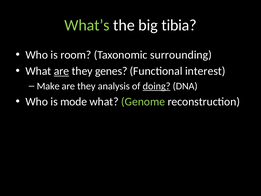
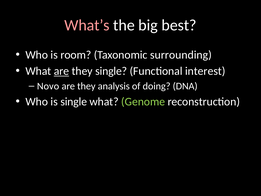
What’s colour: light green -> pink (87, 25)
tibia: tibia -> best (179, 25)
they genes: genes -> single (111, 71)
Make: Make -> Novo (48, 86)
doing underline: present -> none (157, 86)
is mode: mode -> single (74, 101)
